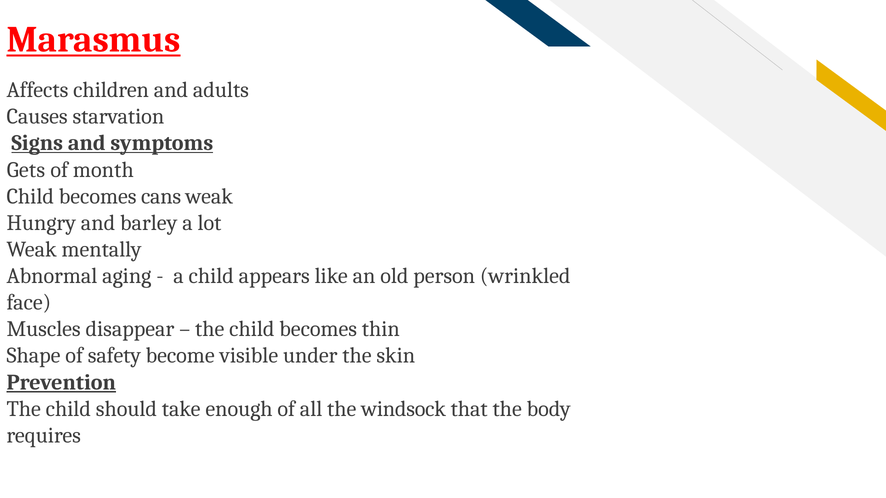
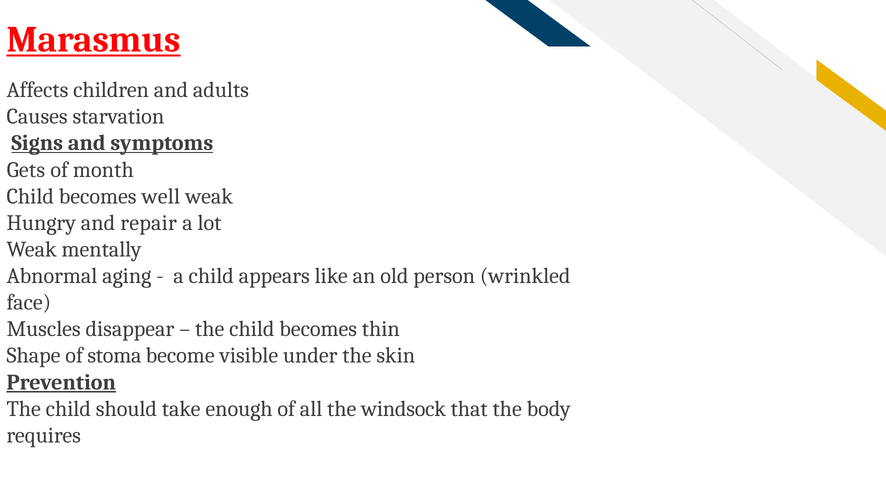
cans: cans -> well (161, 196)
barley: barley -> repair (149, 223)
safety: safety -> stoma (114, 356)
